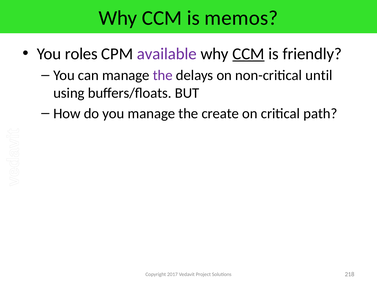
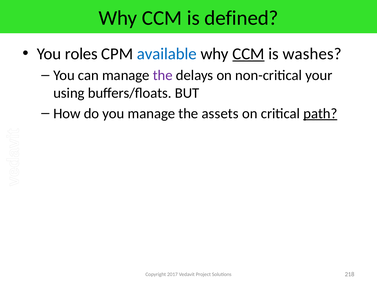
memos: memos -> defined (241, 18)
available colour: purple -> blue (167, 54)
friendly: friendly -> washes (312, 54)
until: until -> your (319, 76)
create: create -> assets (220, 114)
path underline: none -> present (320, 114)
